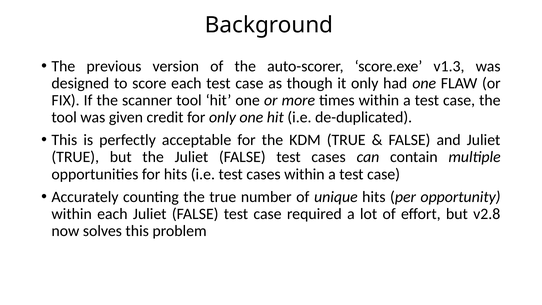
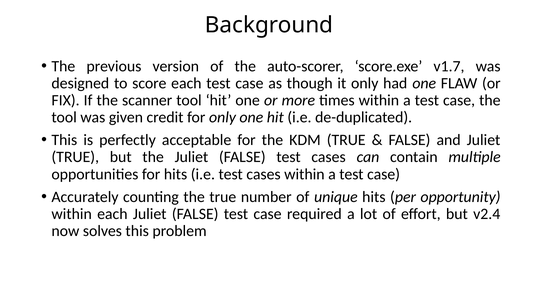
v1.3: v1.3 -> v1.7 (449, 66)
v2.8: v2.8 -> v2.4 (487, 214)
